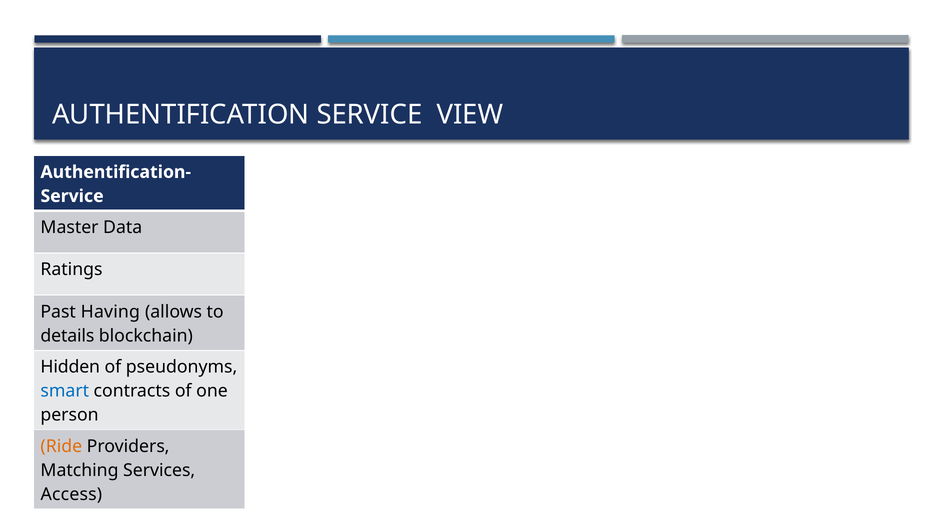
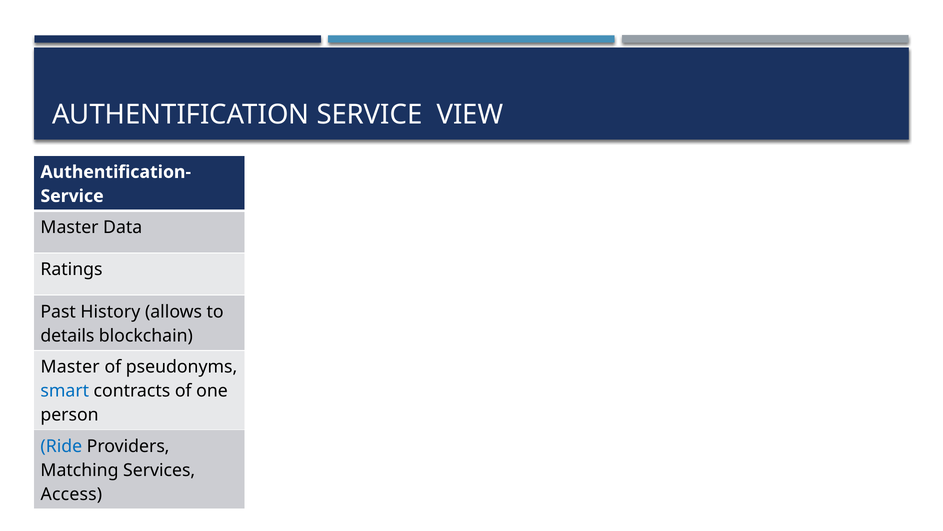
Having: Having -> History (110, 311)
Hidden: Hidden -> Master (70, 367)
Ride colour: orange -> blue (61, 446)
